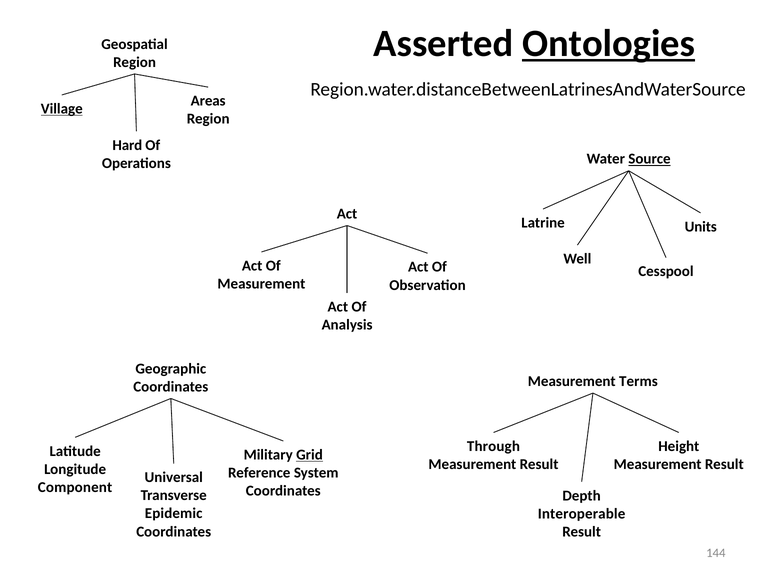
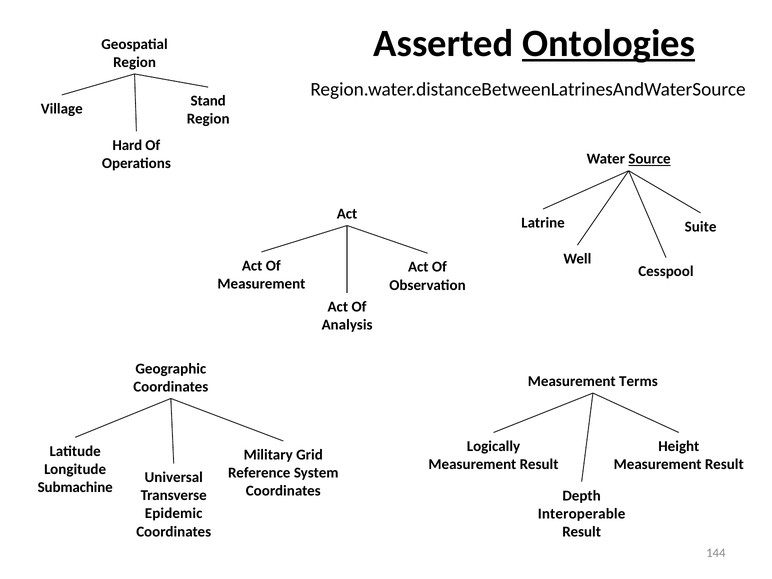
Areas: Areas -> Stand (208, 101)
Village underline: present -> none (62, 109)
Units: Units -> Suite (701, 227)
Through: Through -> Logically (494, 446)
Grid underline: present -> none (310, 455)
Component: Component -> Submachine (75, 487)
